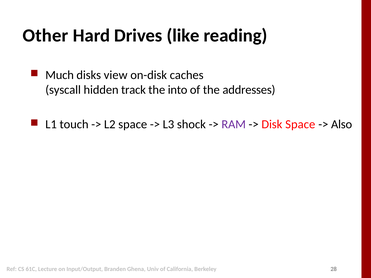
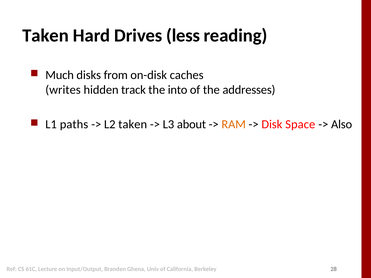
Other: Other -> Taken (45, 36)
like: like -> less (183, 36)
view: view -> from (116, 75)
syscall: syscall -> writes (63, 90)
touch: touch -> paths (74, 125)
L2 space: space -> taken (133, 125)
shock: shock -> about (191, 125)
RAM colour: purple -> orange (234, 125)
